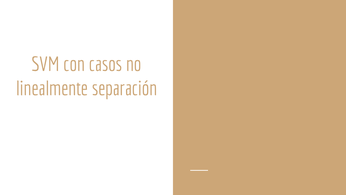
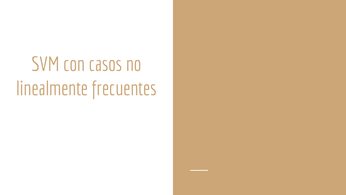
separación: separación -> frecuentes (124, 89)
